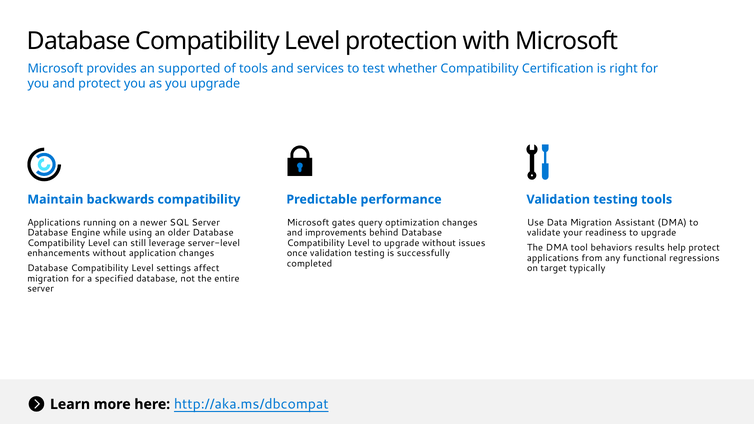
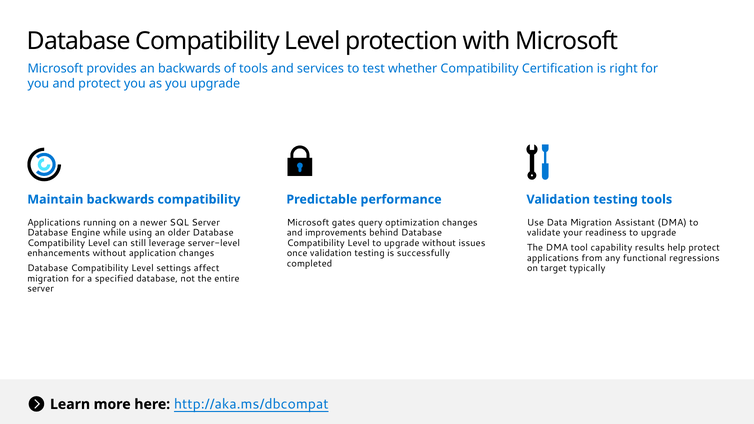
an supported: supported -> backwards (189, 68)
behaviors: behaviors -> capability (611, 248)
